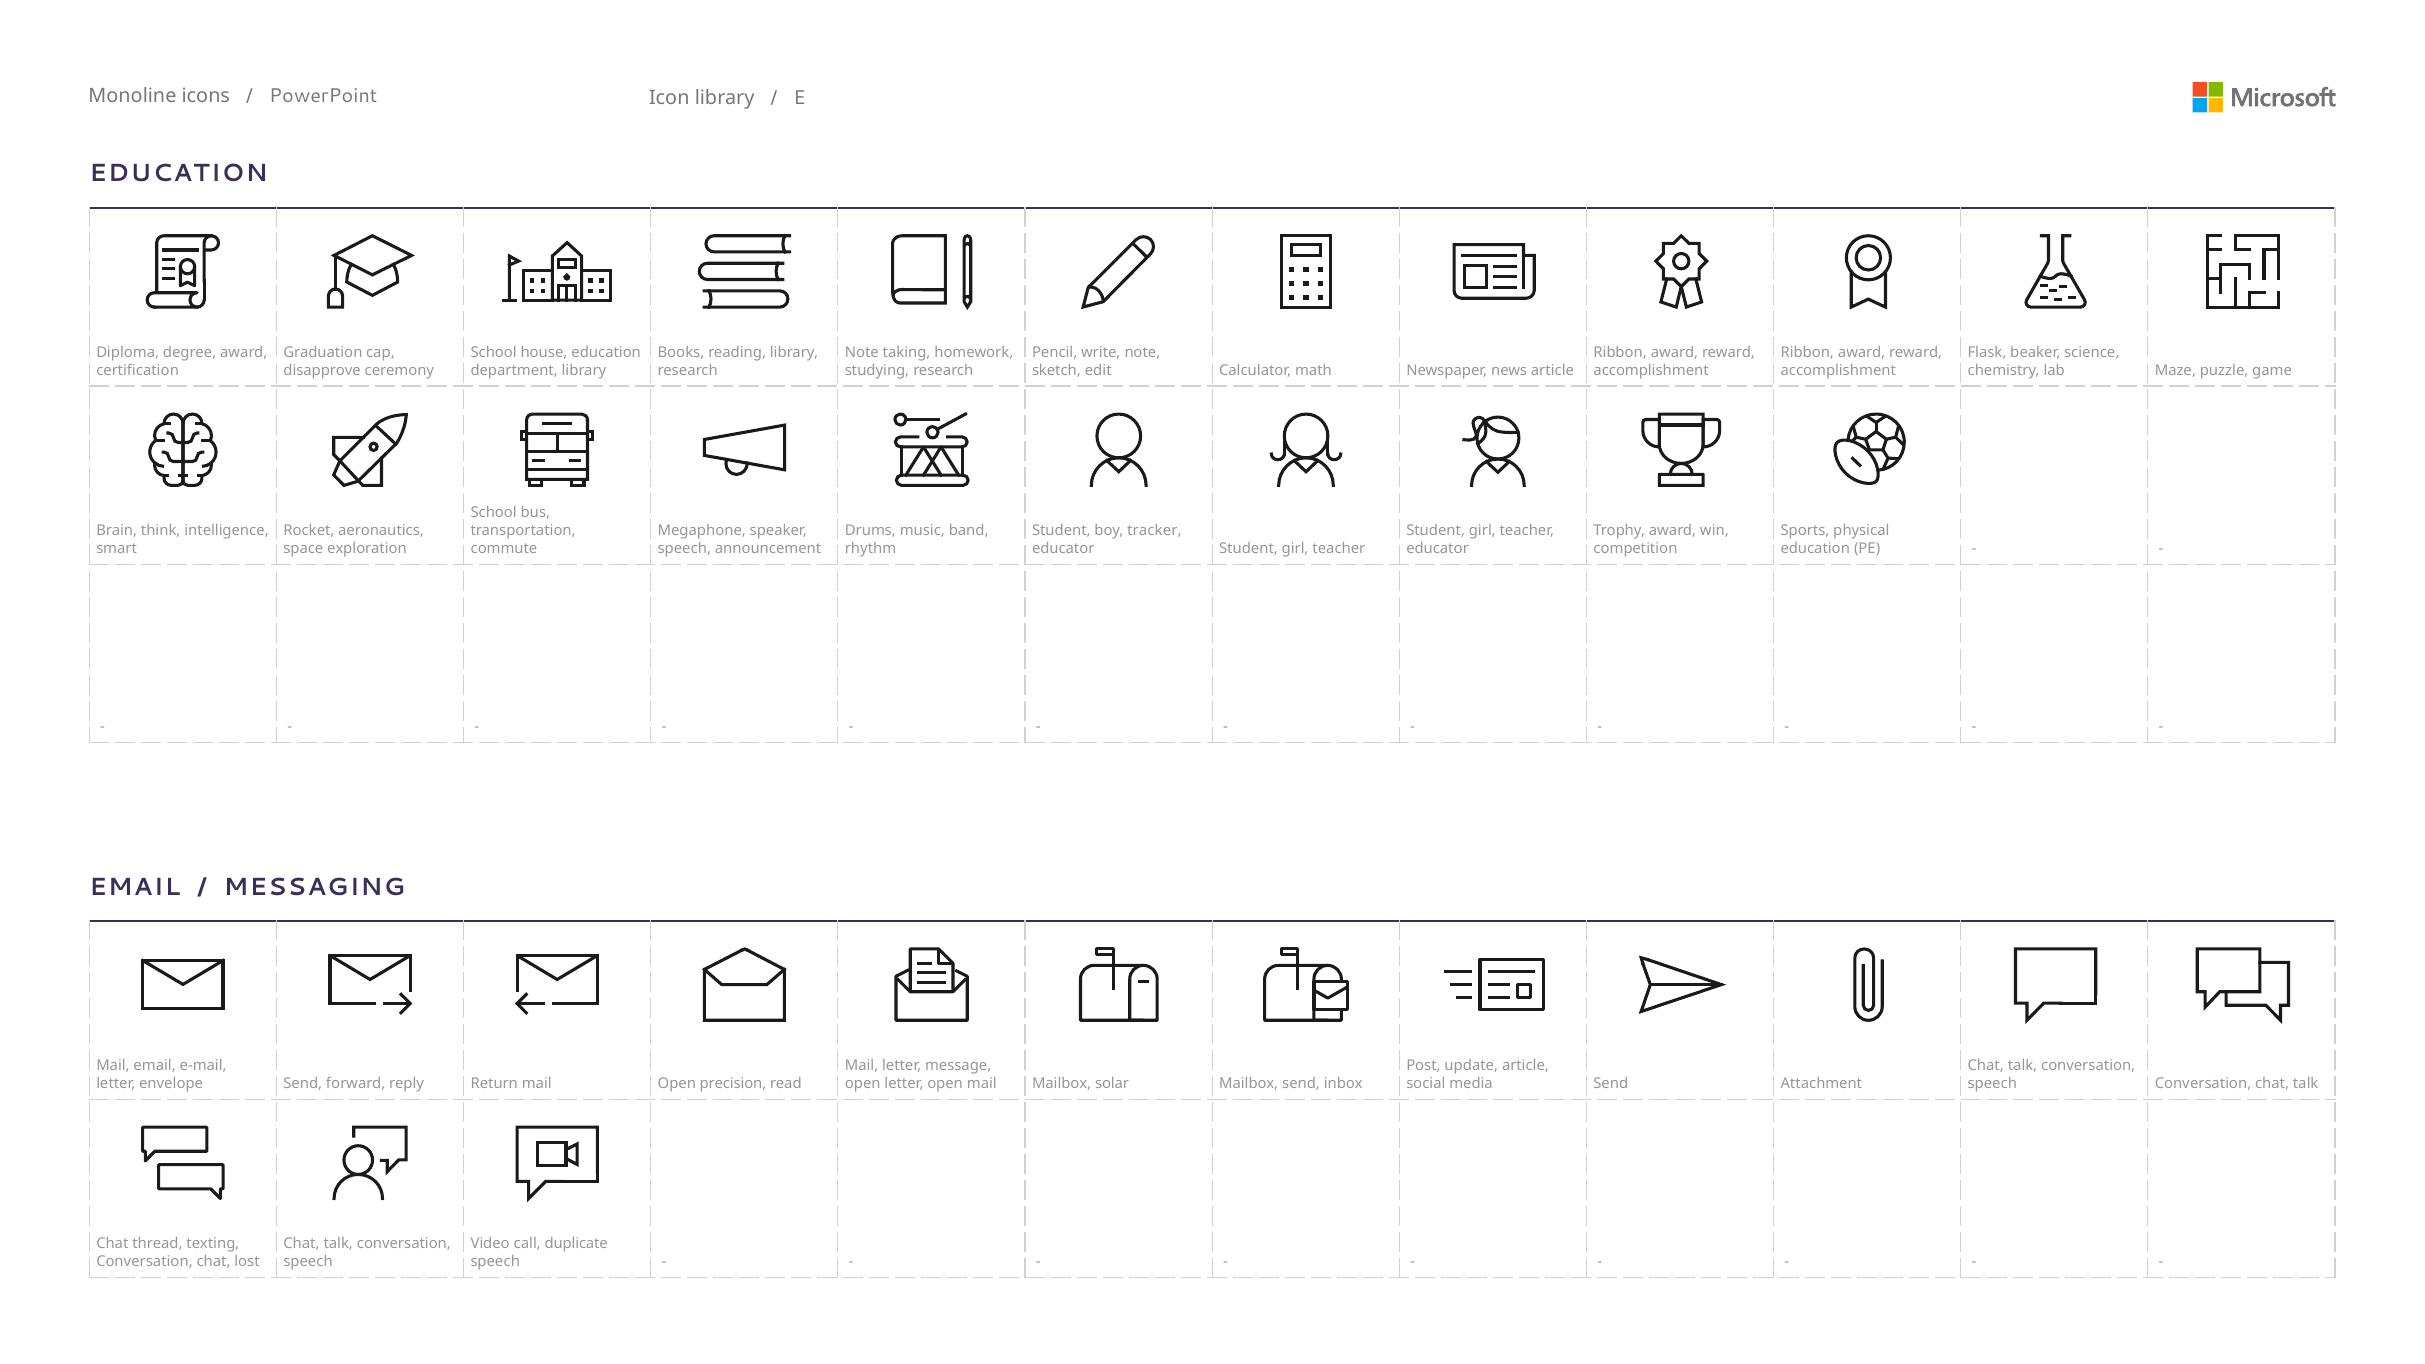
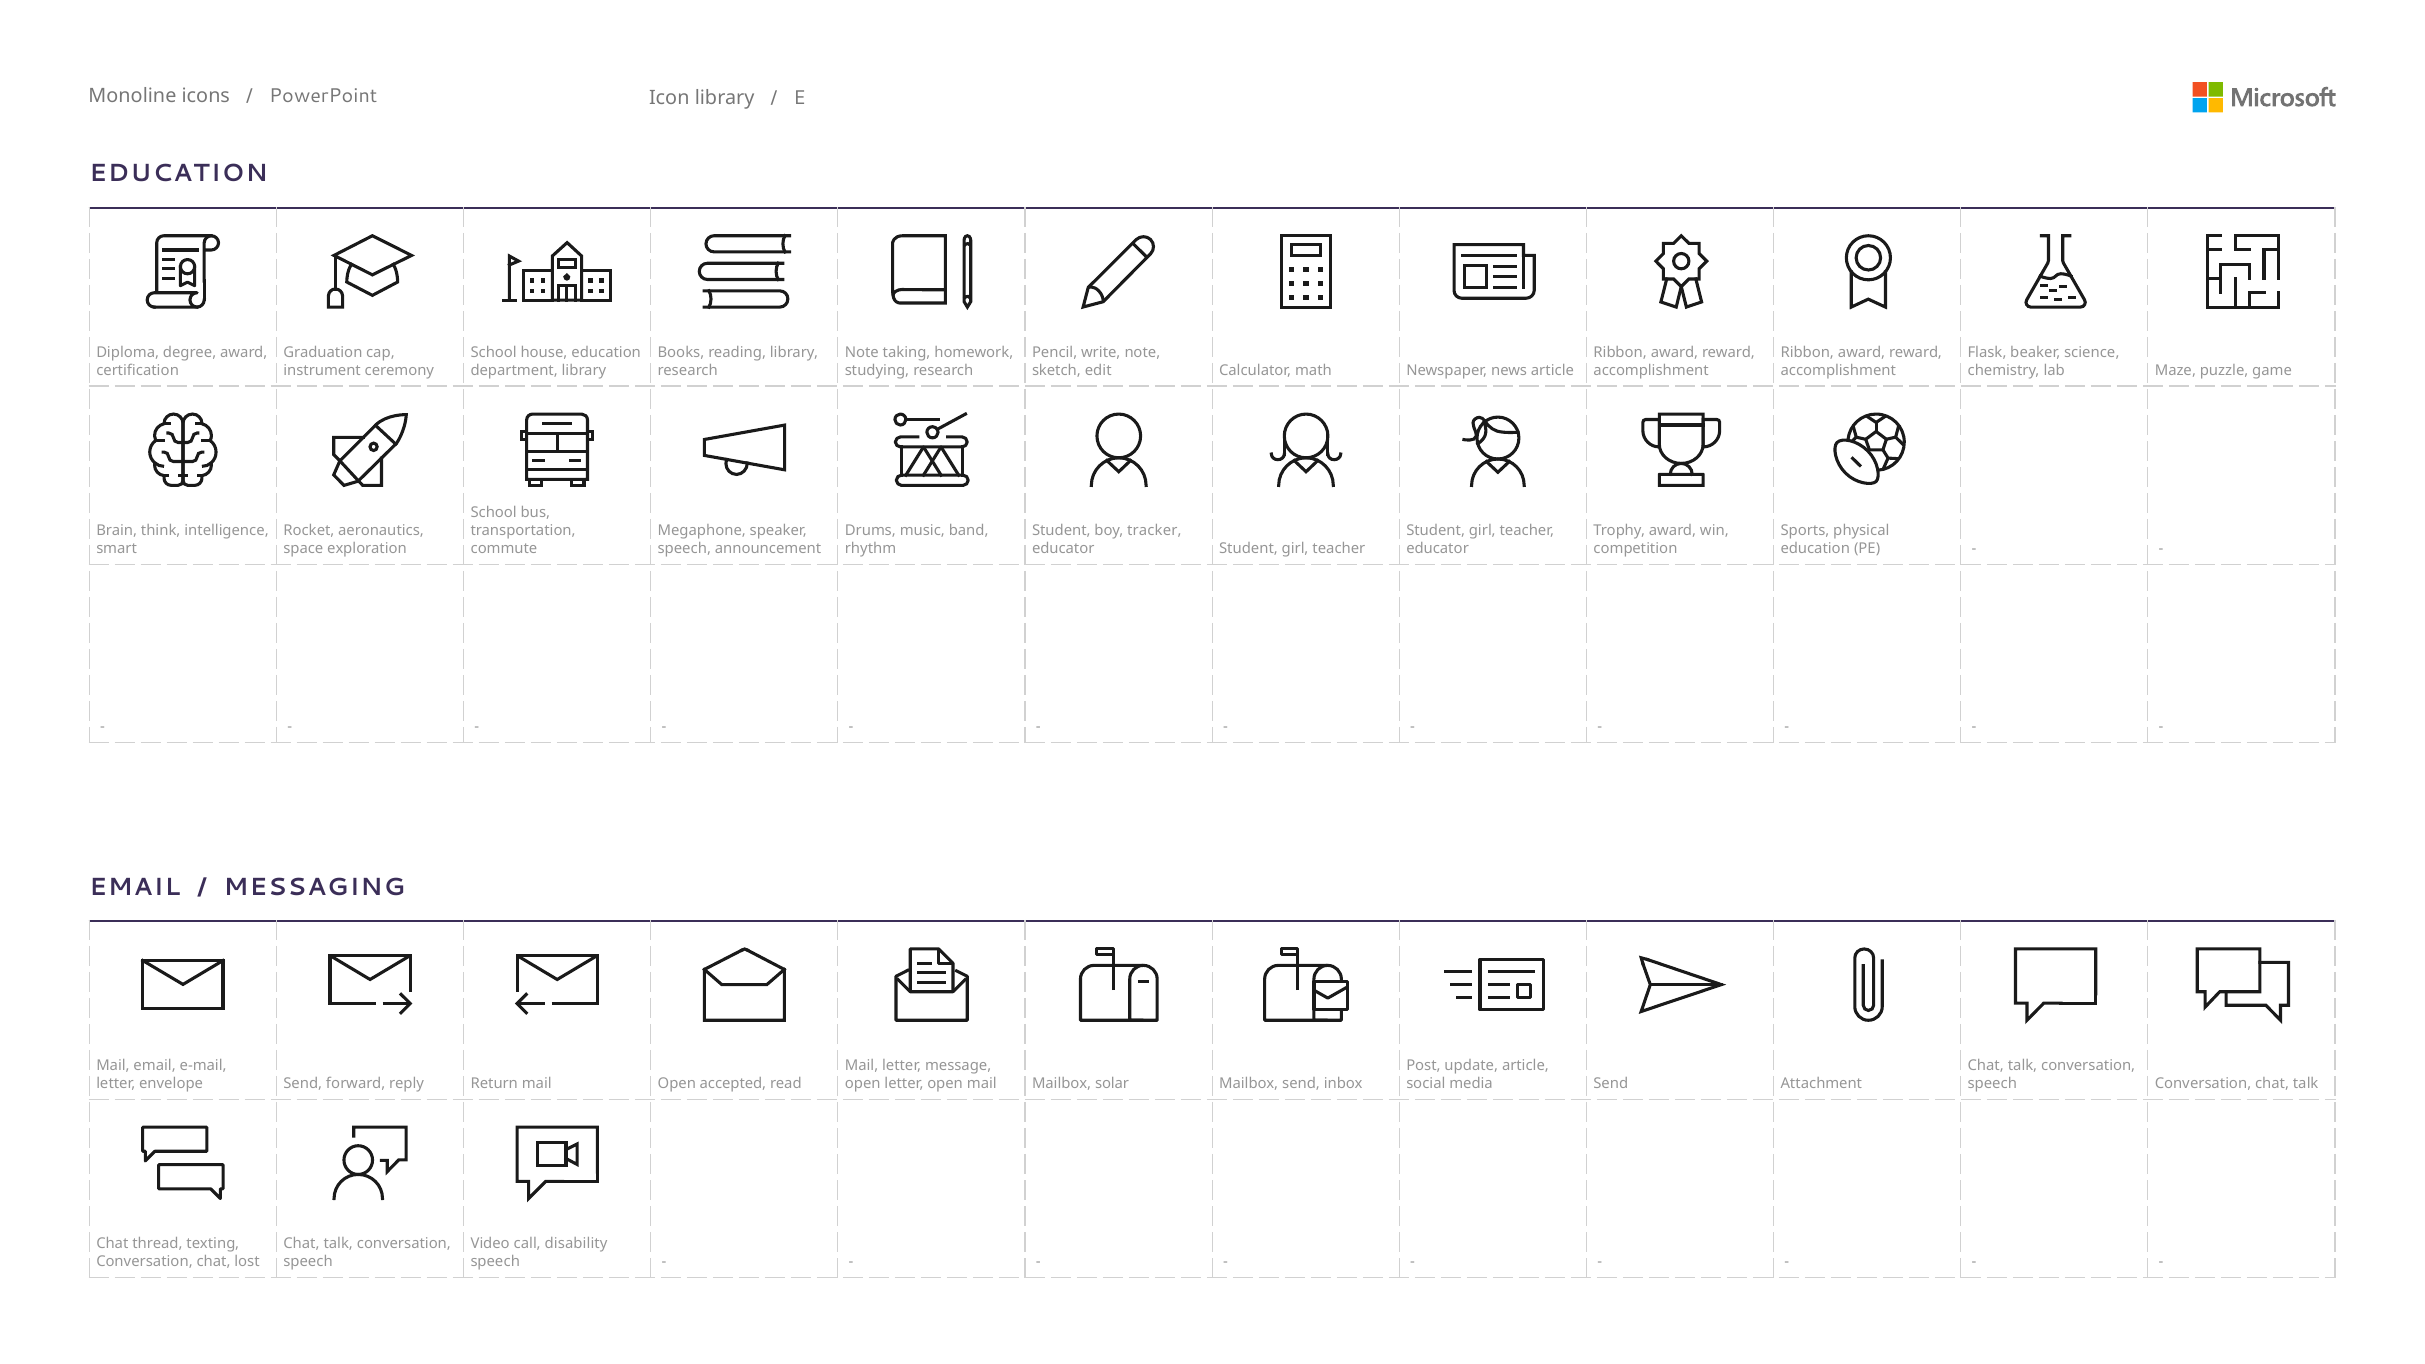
disapprove: disapprove -> instrument (322, 370)
precision: precision -> accepted (733, 1084)
duplicate: duplicate -> disability (576, 1244)
